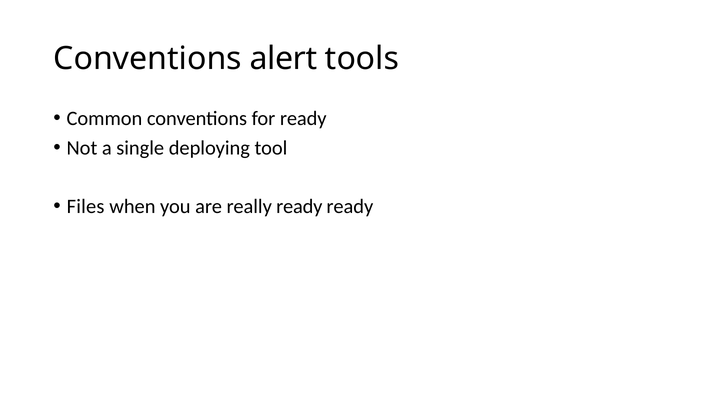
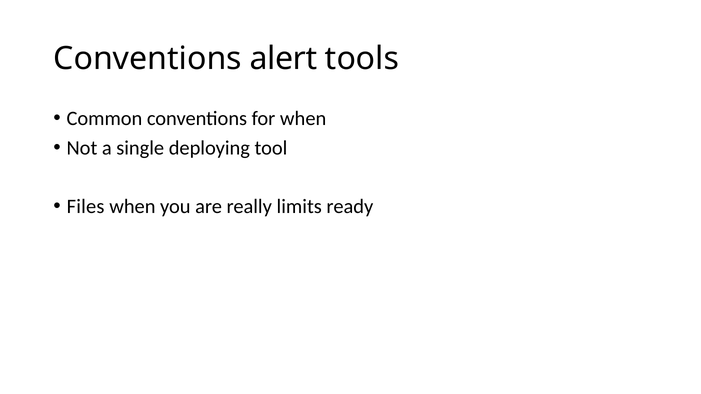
for ready: ready -> when (303, 119)
really ready: ready -> limits (299, 207)
